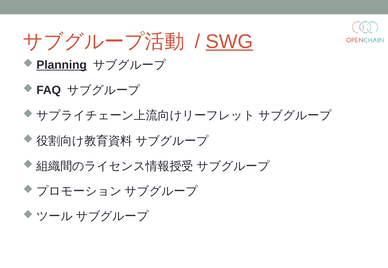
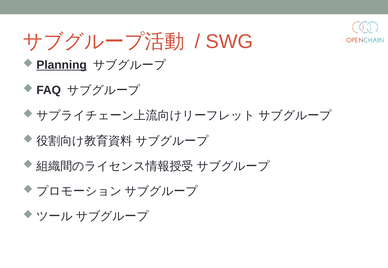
SWG underline: present -> none (229, 42)
